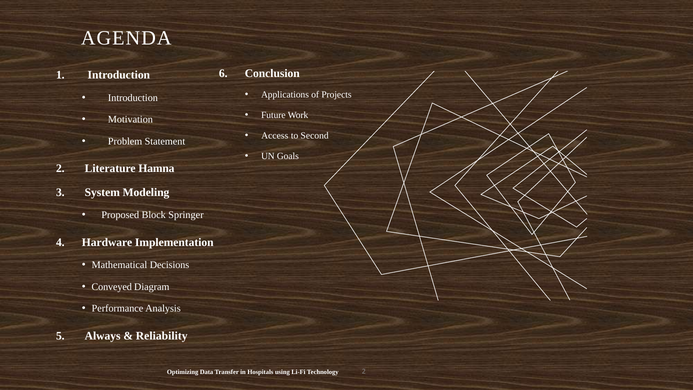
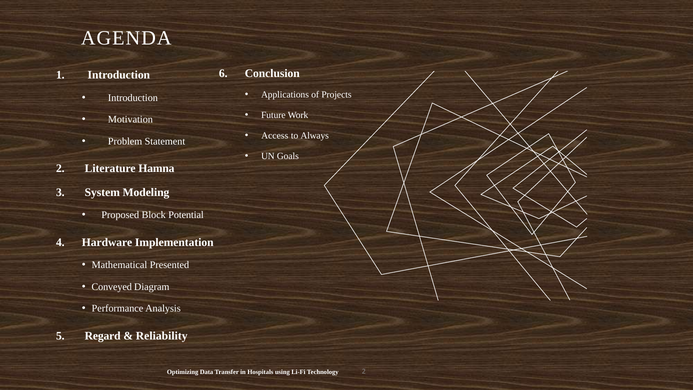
Second: Second -> Always (315, 136)
Springer: Springer -> Potential (186, 215)
Decisions: Decisions -> Presented (169, 265)
Always: Always -> Regard (103, 336)
